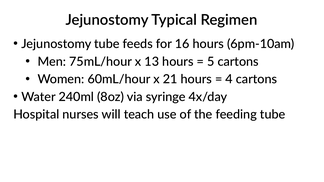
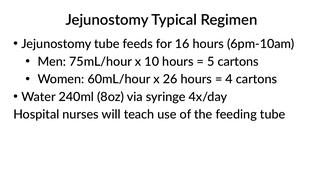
13: 13 -> 10 (152, 62)
21: 21 -> 26 (170, 79)
